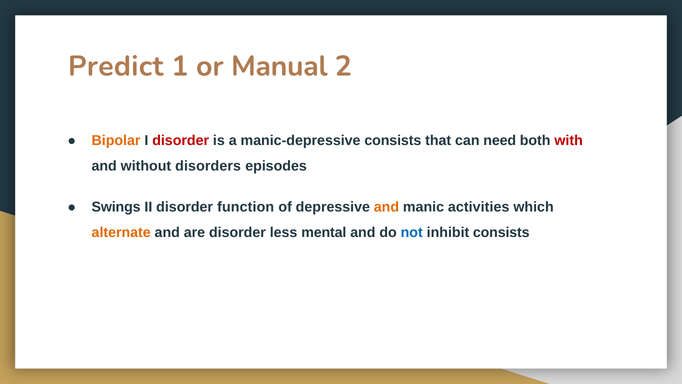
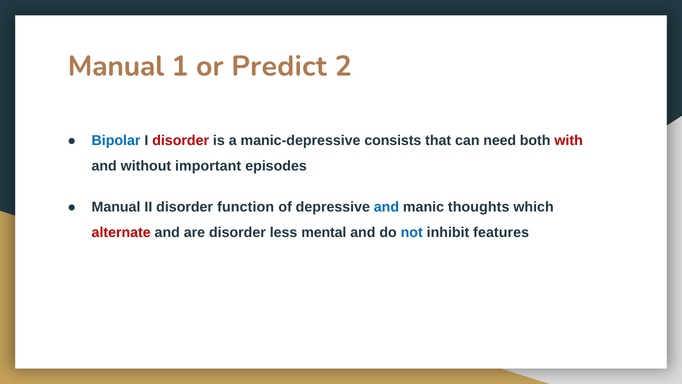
Predict: Predict -> Manual (116, 66)
Manual: Manual -> Predict (279, 66)
Bipolar colour: orange -> blue (116, 140)
disorders: disorders -> important (208, 166)
Swings: Swings -> Manual (116, 207)
and colour: orange -> blue (386, 207)
activities: activities -> thoughts (479, 207)
alternate colour: orange -> red (121, 232)
inhibit consists: consists -> features (501, 232)
